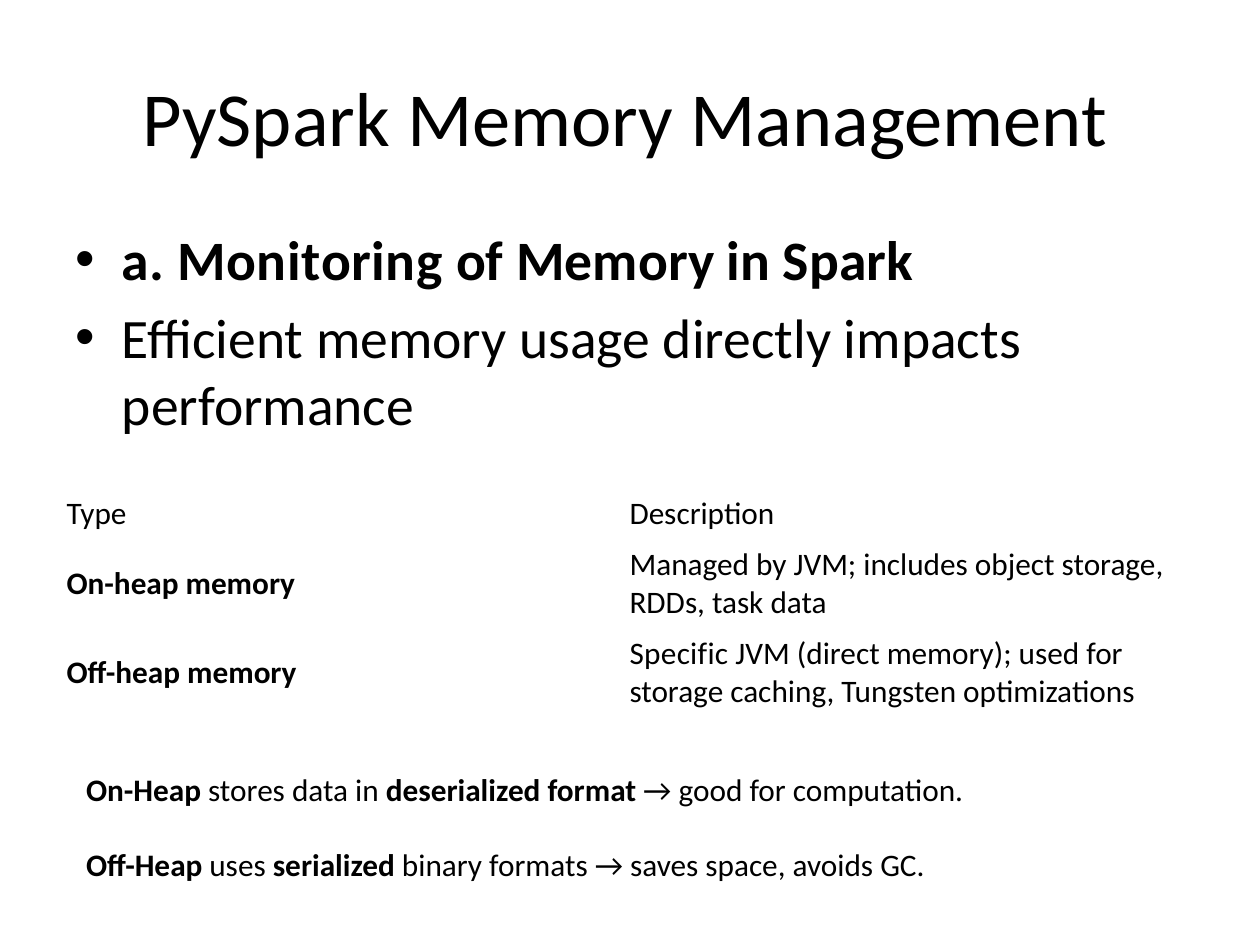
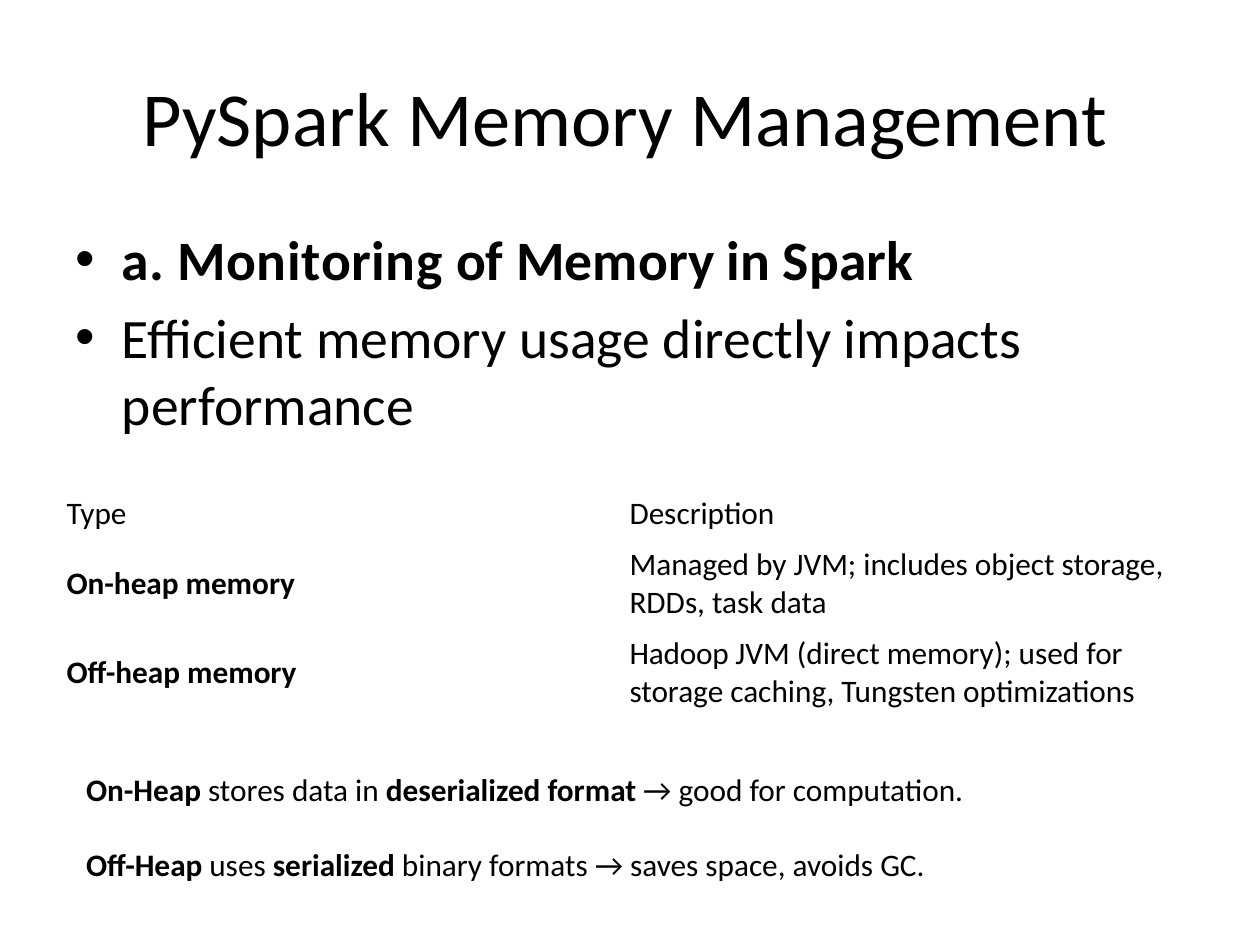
Specific: Specific -> Hadoop (679, 654)
